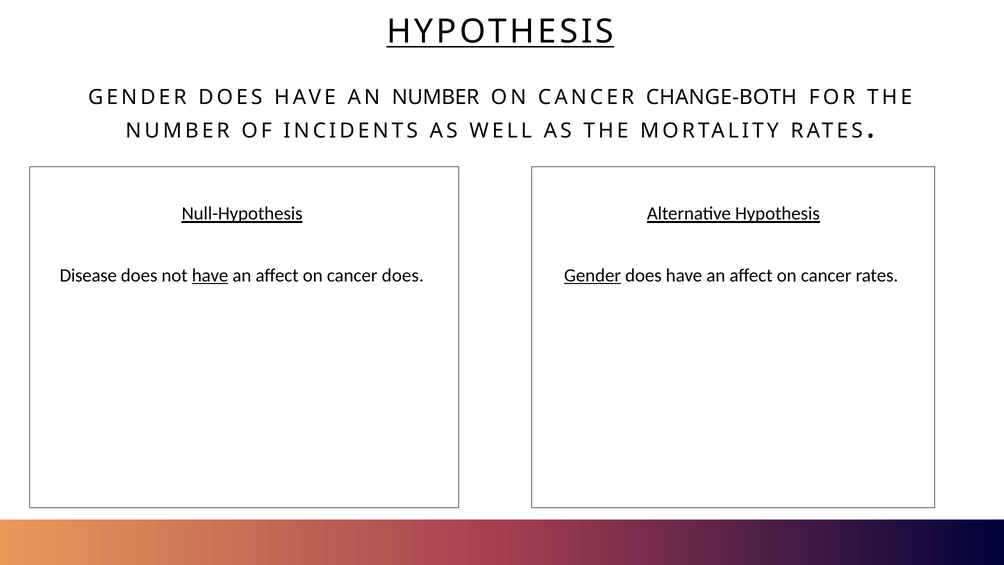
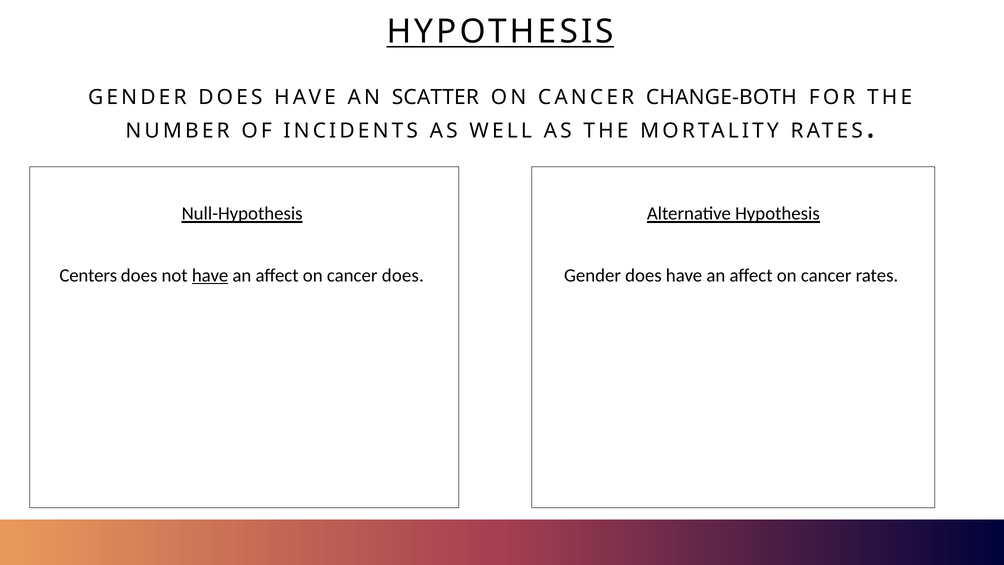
AN NUMBER: NUMBER -> SCATTER (435, 97)
Disease: Disease -> Centers (88, 275)
Gender underline: present -> none (593, 275)
